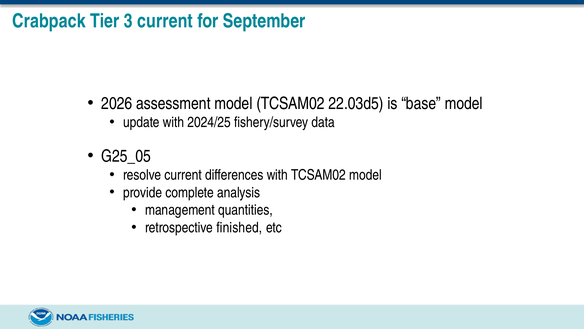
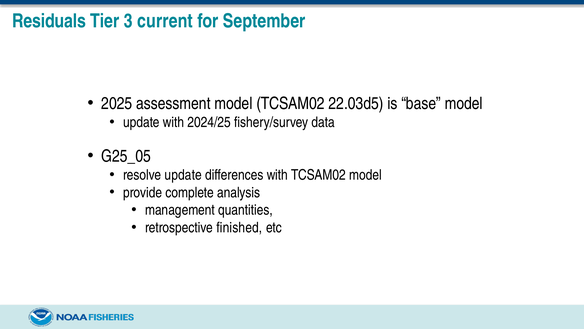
Crabpack: Crabpack -> Residuals (49, 21)
2026: 2026 -> 2025 (117, 103)
resolve current: current -> update (183, 175)
